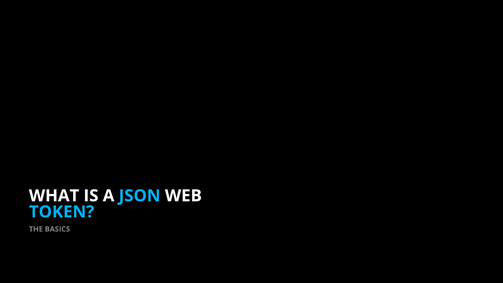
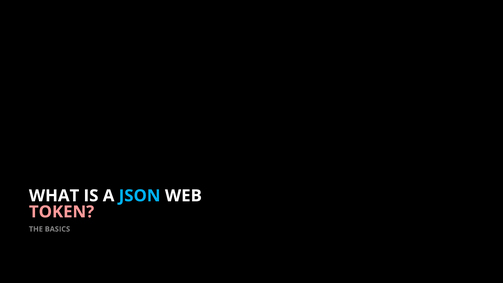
TOKEN colour: light blue -> pink (62, 212)
